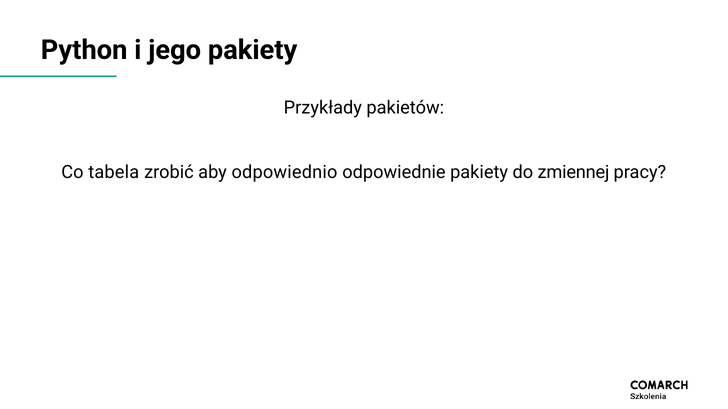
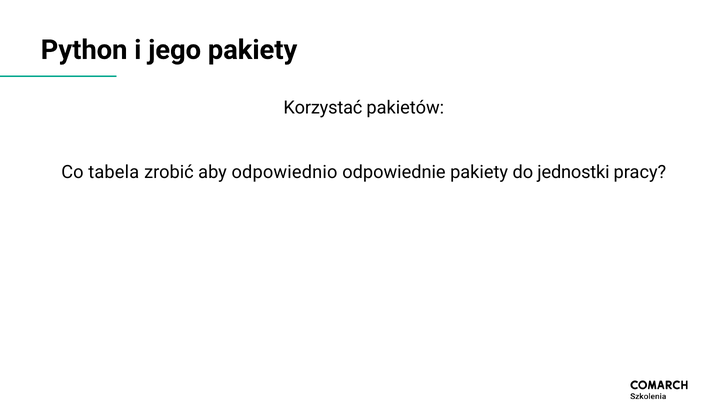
Przykłady: Przykłady -> Korzystać (323, 108)
zmiennej: zmiennej -> jednostki (573, 172)
